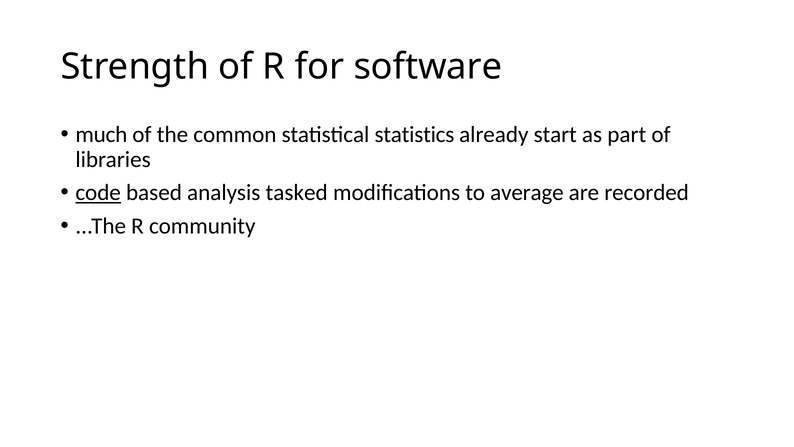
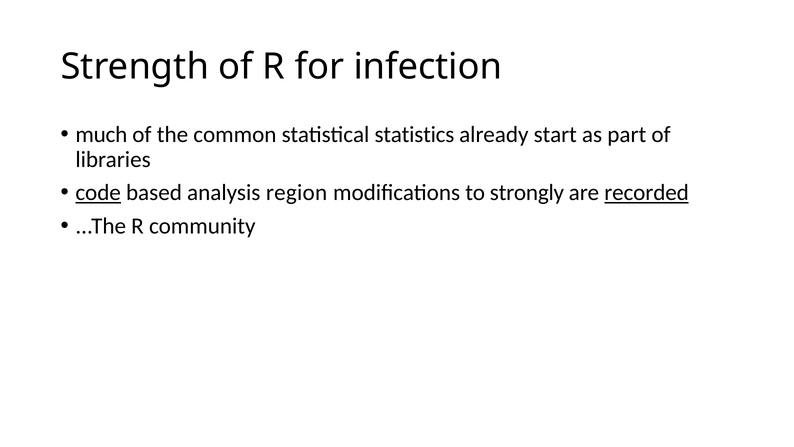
software: software -> infection (428, 67)
tasked: tasked -> region (297, 193)
average: average -> strongly (527, 193)
recorded underline: none -> present (647, 193)
